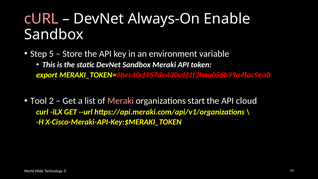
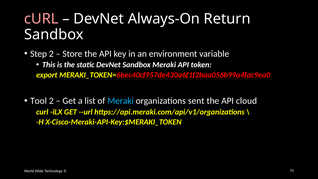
Enable: Enable -> Return (227, 19)
Step 5: 5 -> 2 (51, 54)
Meraki colour: pink -> light blue (121, 101)
start: start -> sent (196, 101)
